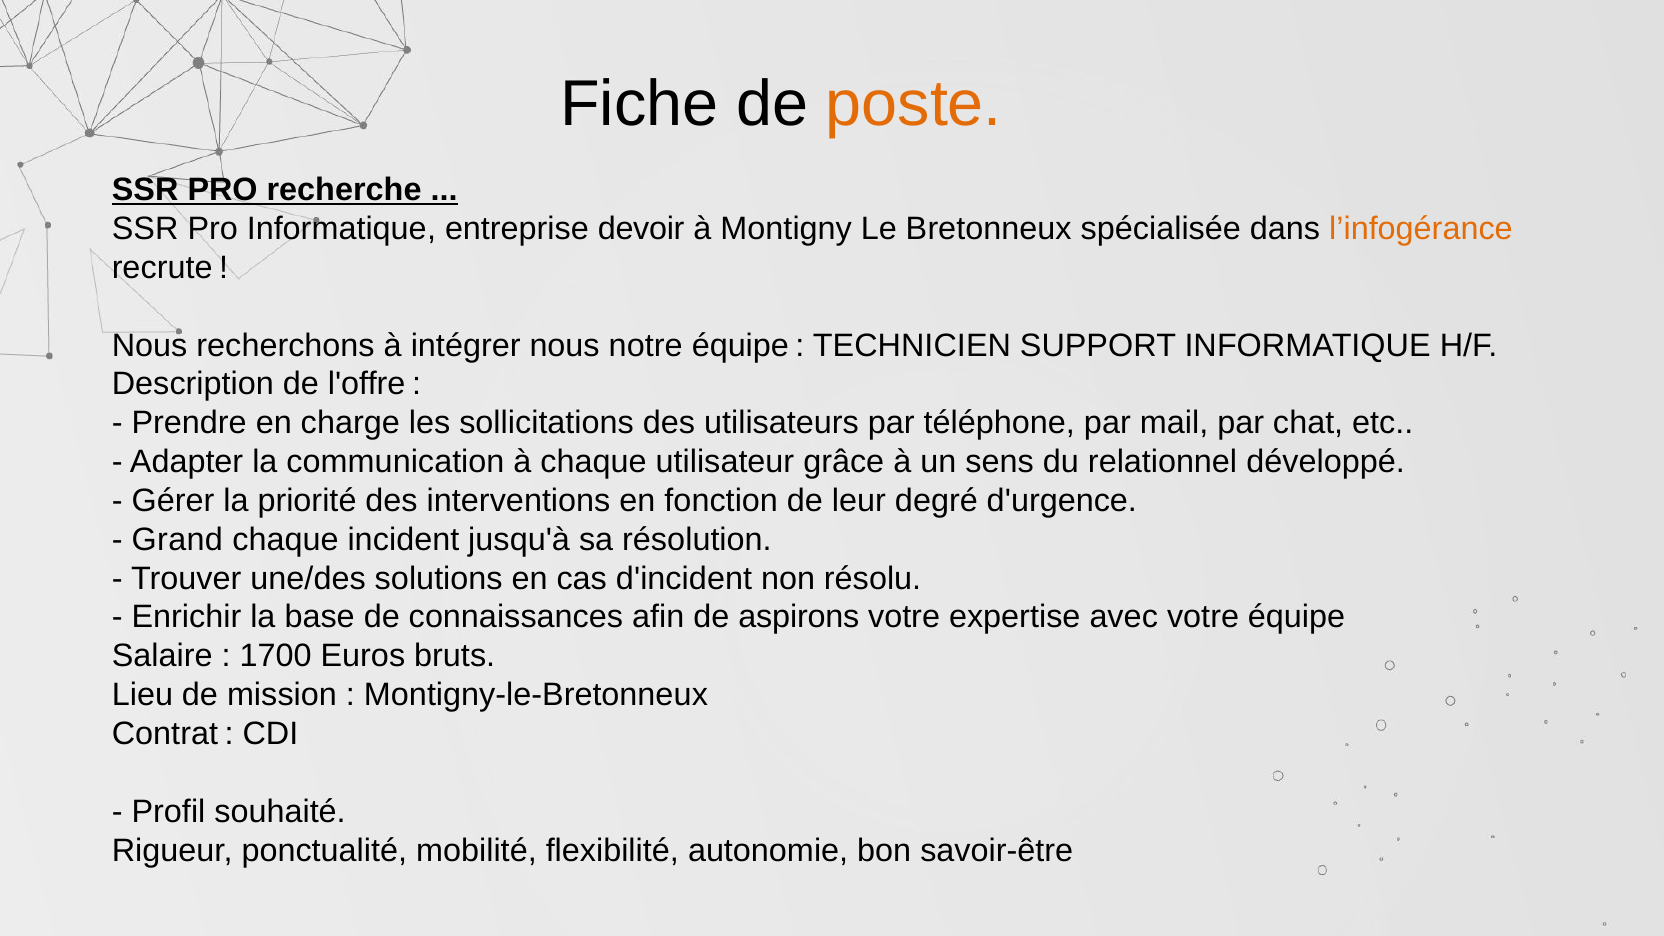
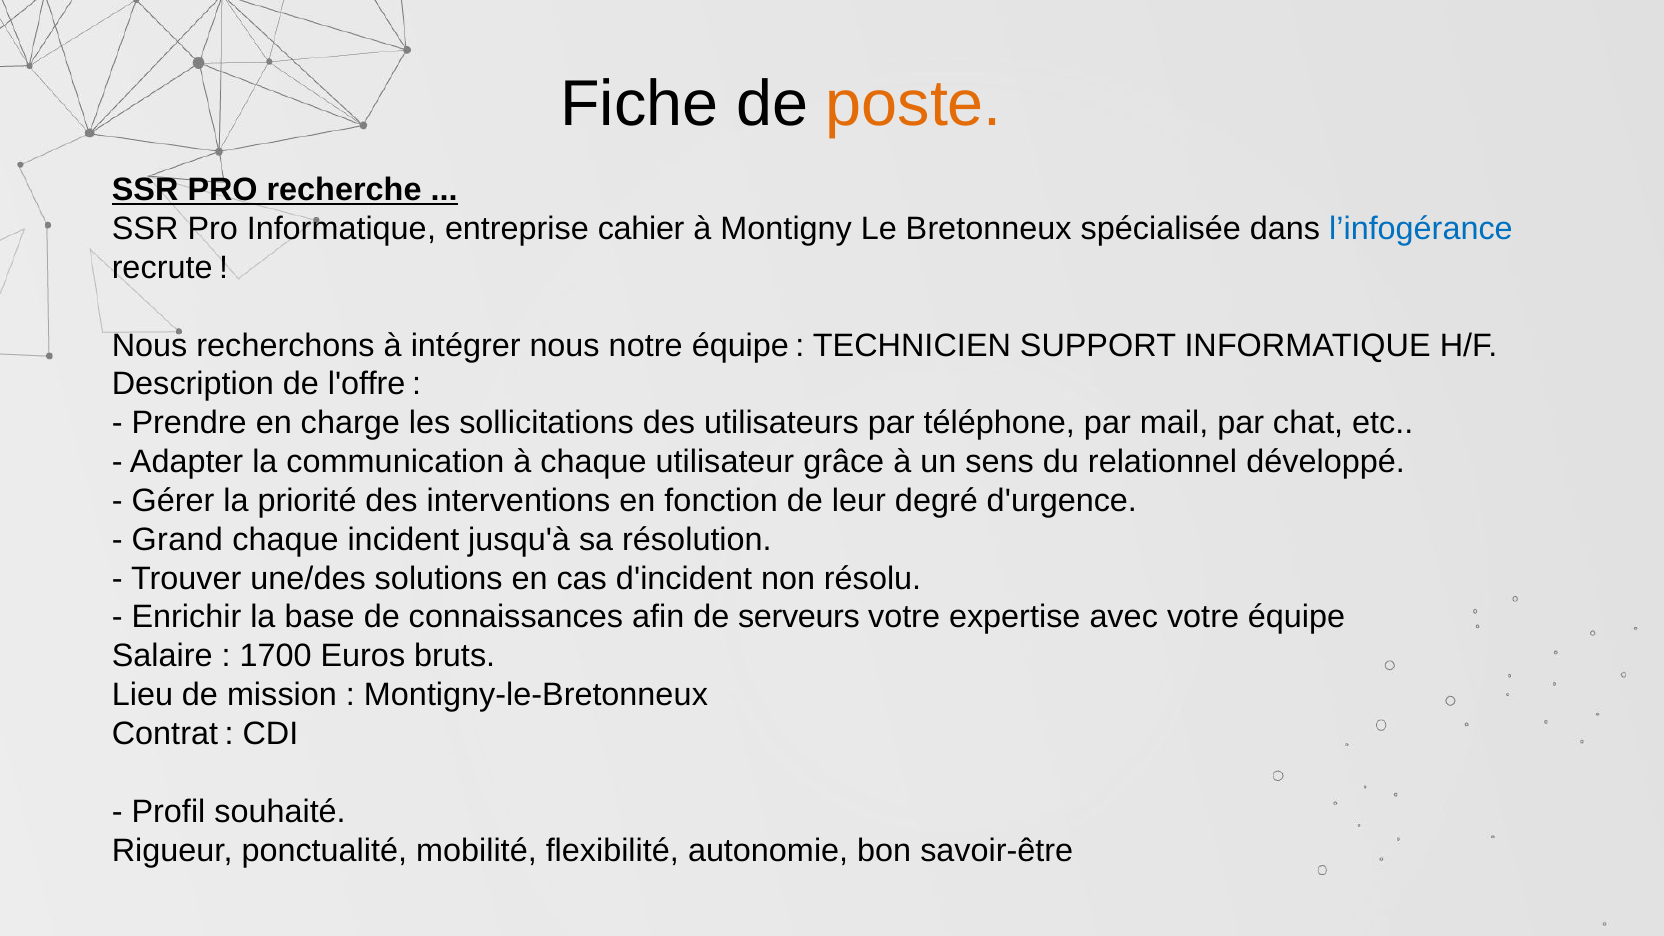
devoir: devoir -> cahier (641, 229)
l’infogérance colour: orange -> blue (1421, 229)
aspirons: aspirons -> serveurs (799, 617)
